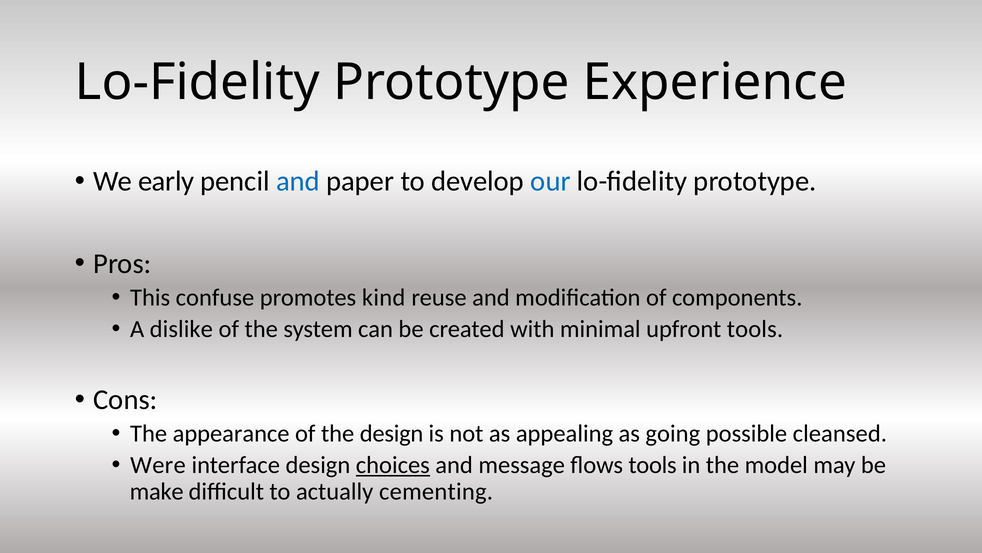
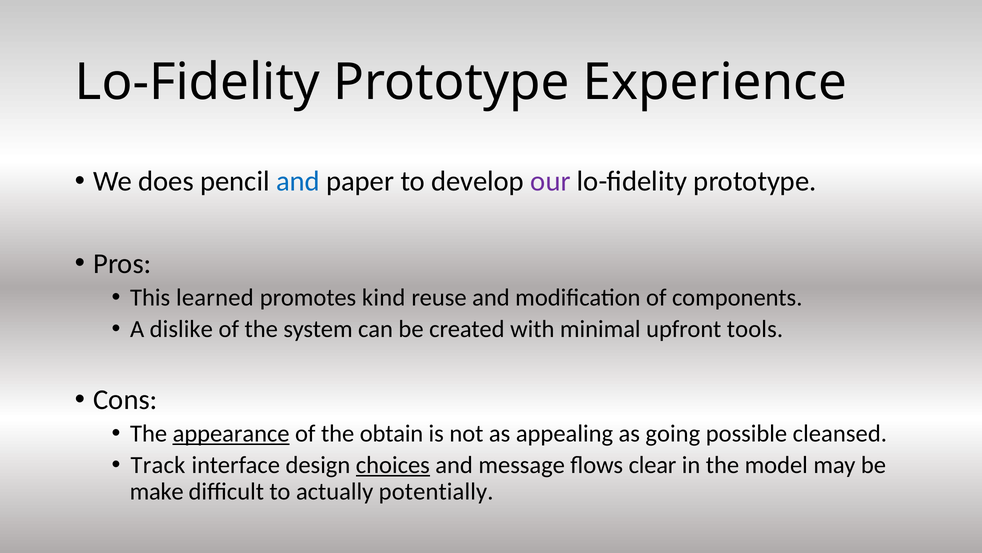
early: early -> does (166, 181)
our colour: blue -> purple (550, 181)
confuse: confuse -> learned (215, 297)
appearance underline: none -> present (231, 433)
the design: design -> obtain (392, 433)
Were: Were -> Track (158, 465)
flows tools: tools -> clear (653, 465)
cementing: cementing -> potentially (436, 491)
